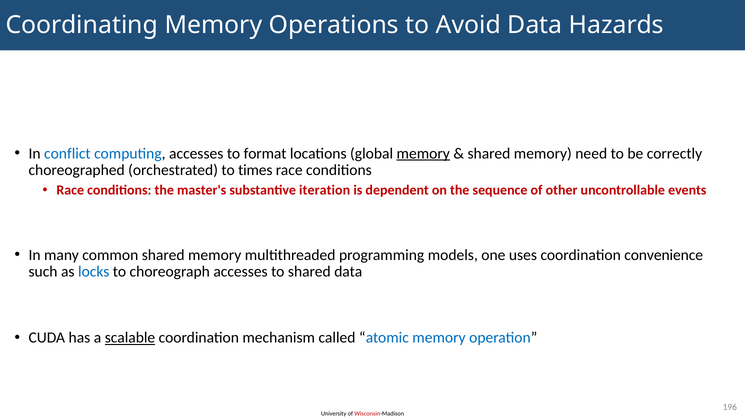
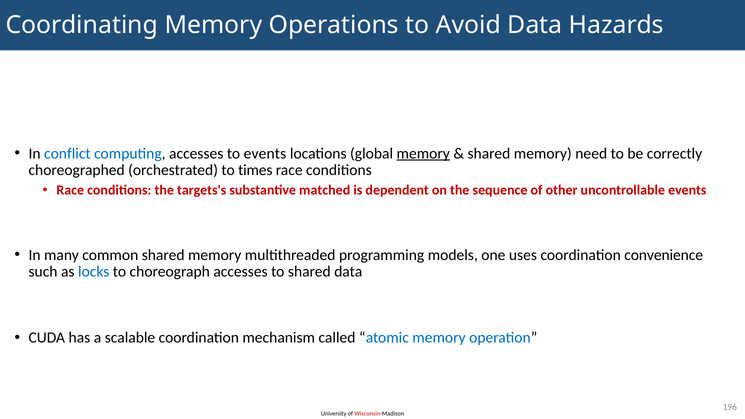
to format: format -> events (265, 153)
master's: master's -> targets's (202, 190)
iteration: iteration -> matched (325, 190)
scalable underline: present -> none (130, 338)
